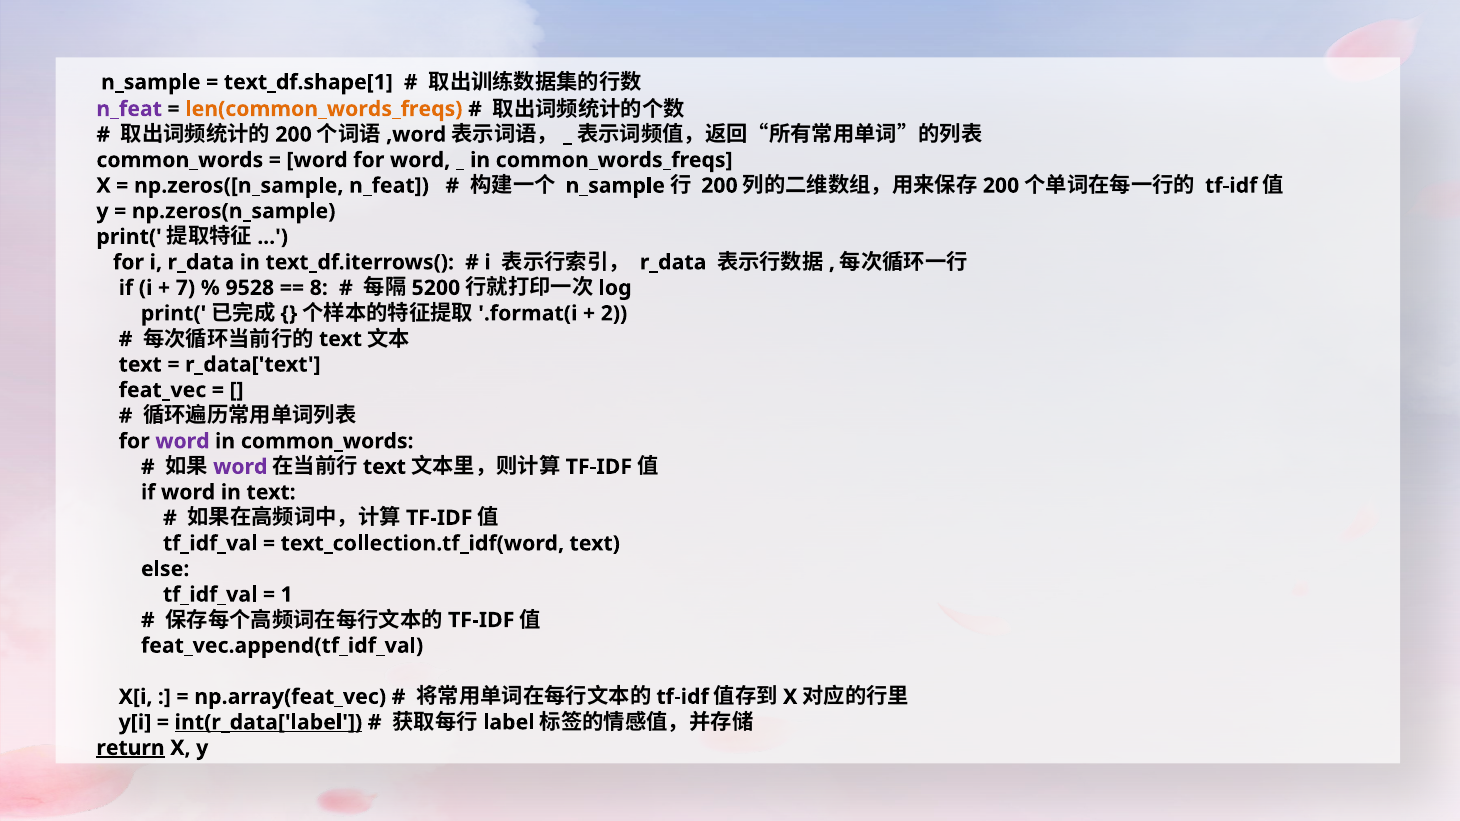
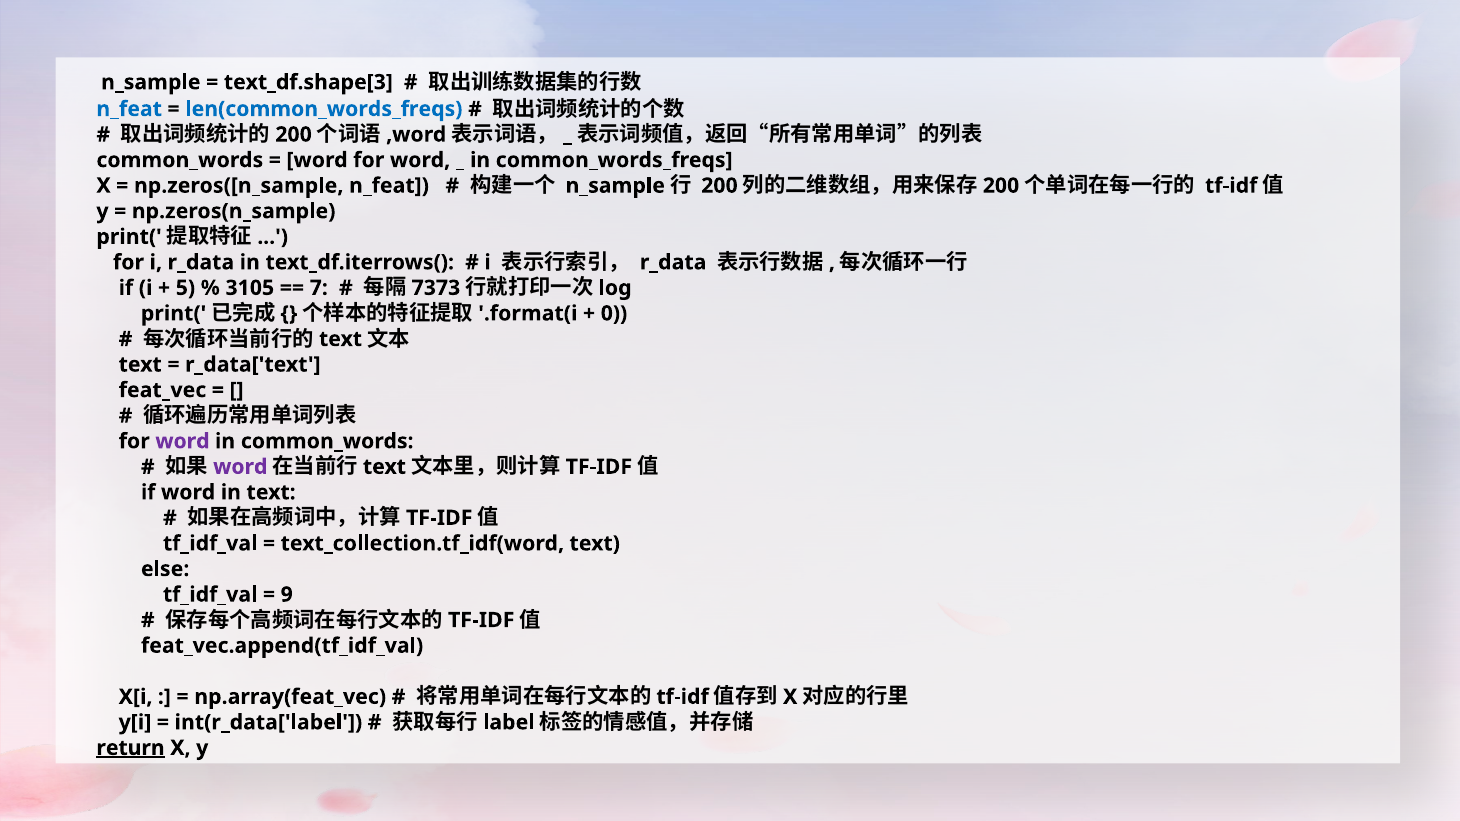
text_df.shape[1: text_df.shape[1 -> text_df.shape[3 (308, 82)
n_feat colour: purple -> blue (129, 109)
len(common_words_freqs colour: orange -> blue (324, 109)
7: 7 -> 5 (185, 288)
9528: 9528 -> 3105 (250, 288)
8: 8 -> 7 (319, 288)
5200: 5200 -> 7373 (436, 288)
2: 2 -> 0 (614, 314)
1: 1 -> 9 (287, 595)
int(r_data['label underline: present -> none (268, 723)
